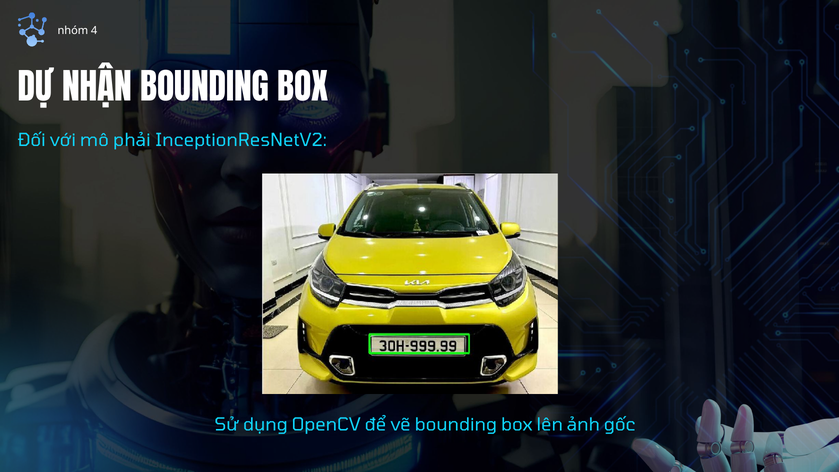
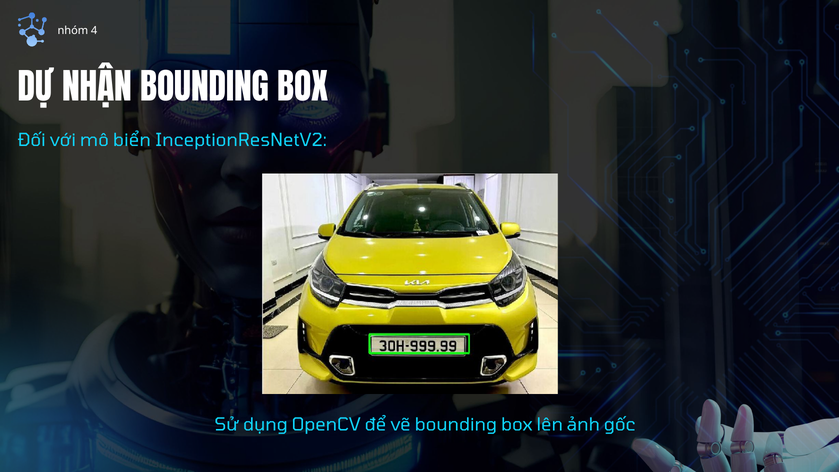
phải: phải -> biển (132, 140)
